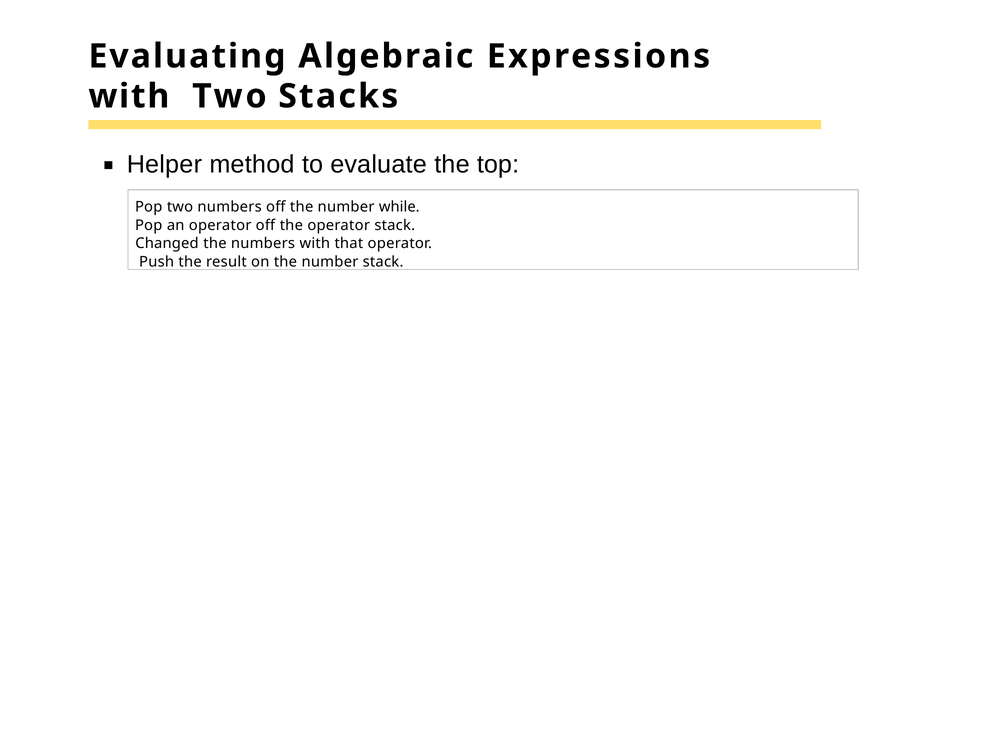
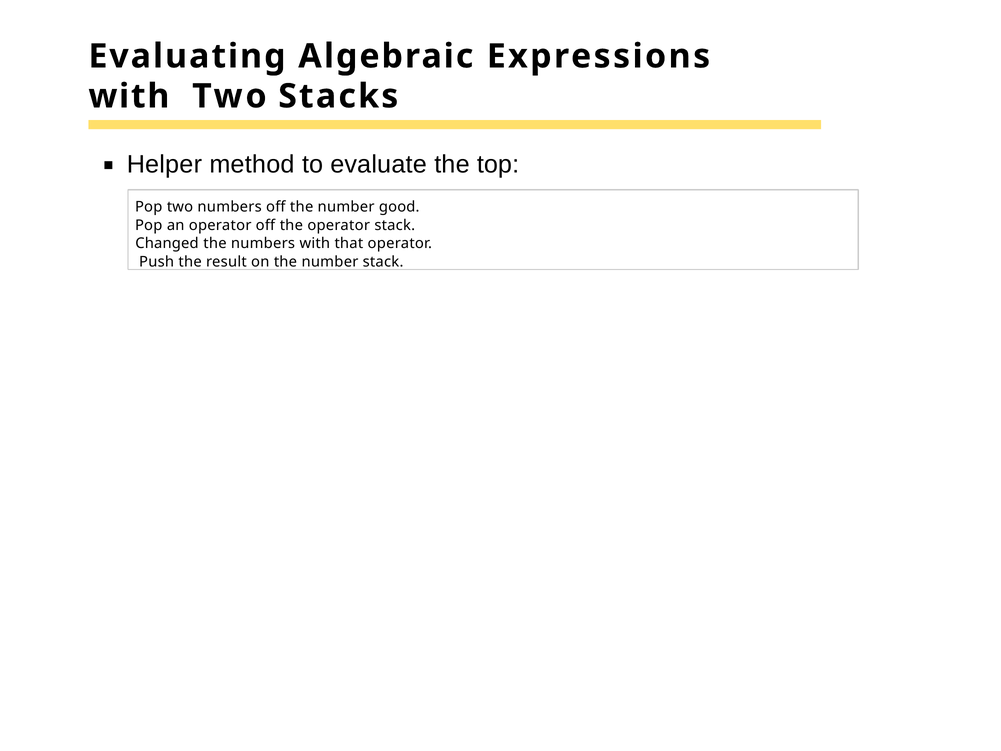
while: while -> good (399, 207)
